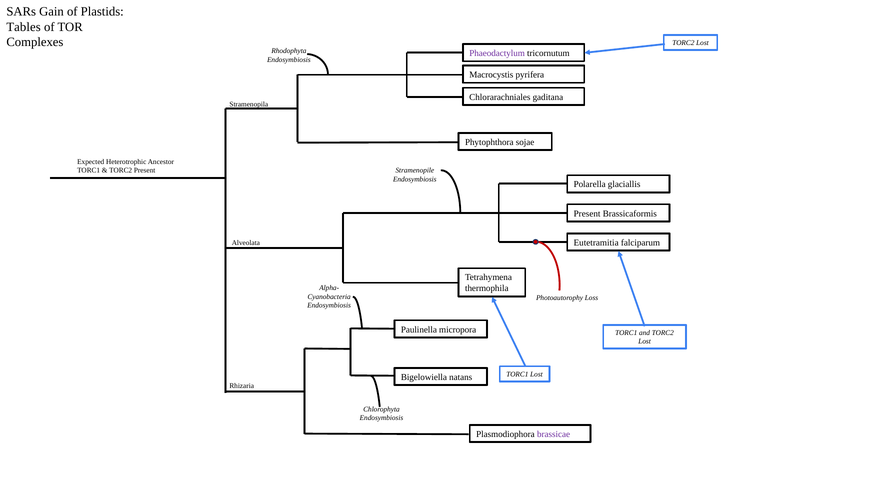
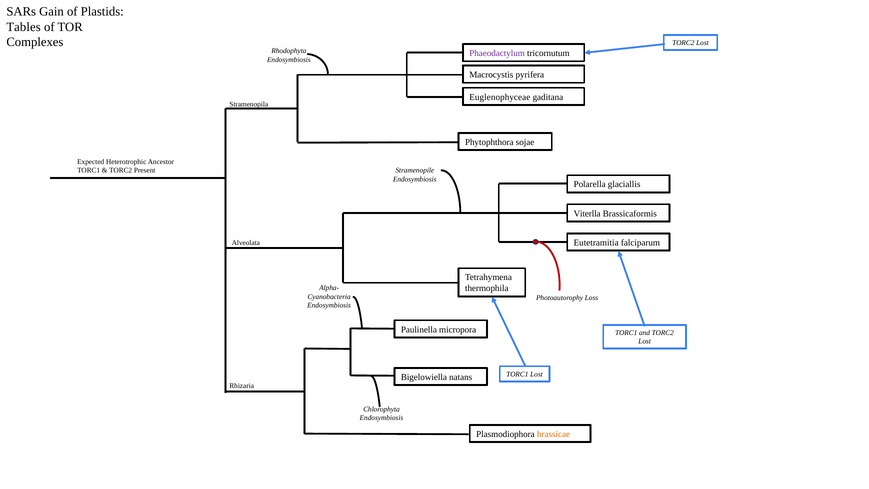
Chlorarachniales: Chlorarachniales -> Euglenophyceae (500, 97)
Present: Present -> Viterlla (587, 213)
brassicae colour: purple -> orange (554, 434)
